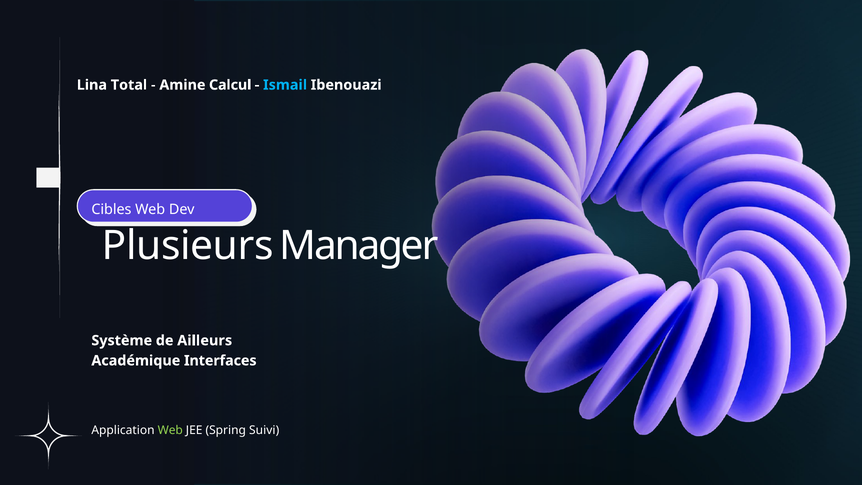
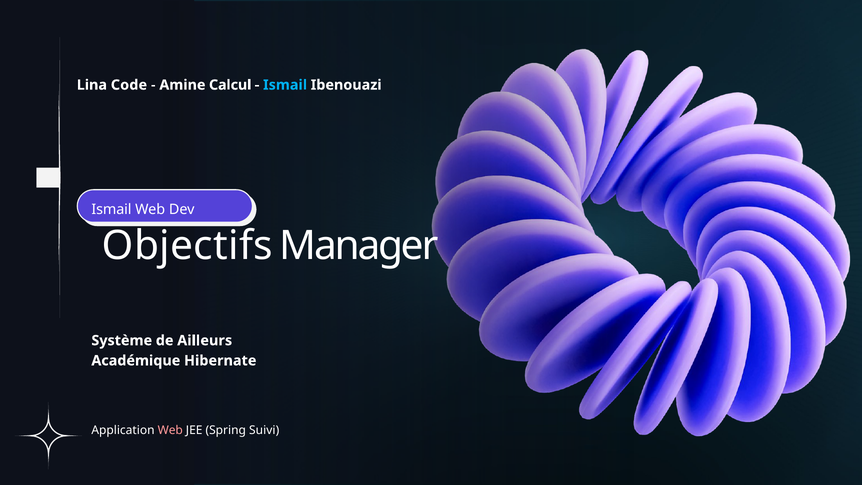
Total: Total -> Code (129, 85)
Cibles: Cibles -> Ismail (111, 209)
Plusieurs: Plusieurs -> Objectifs (187, 246)
Interfaces: Interfaces -> Hibernate (220, 361)
Web colour: light green -> pink (170, 430)
